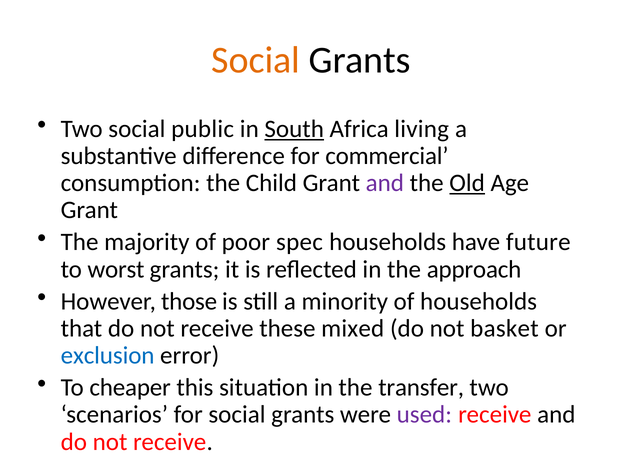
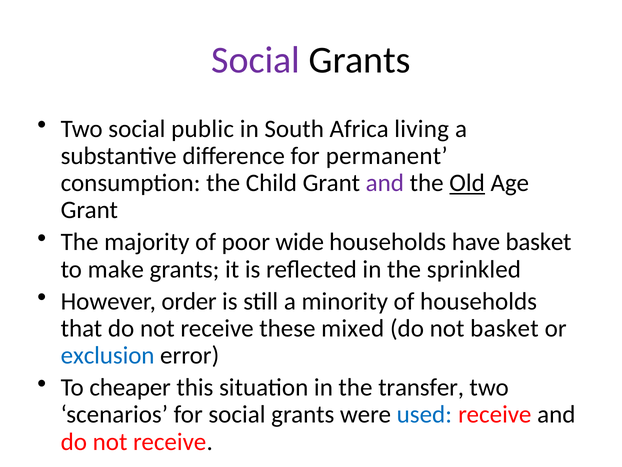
Social colour: orange -> purple (256, 60)
South underline: present -> none (294, 129)
commercial: commercial -> permanent (387, 156)
spec: spec -> wide (300, 242)
have future: future -> basket (539, 242)
worst: worst -> make (116, 269)
approach: approach -> sprinkled (474, 269)
those: those -> order (189, 301)
used colour: purple -> blue (424, 414)
